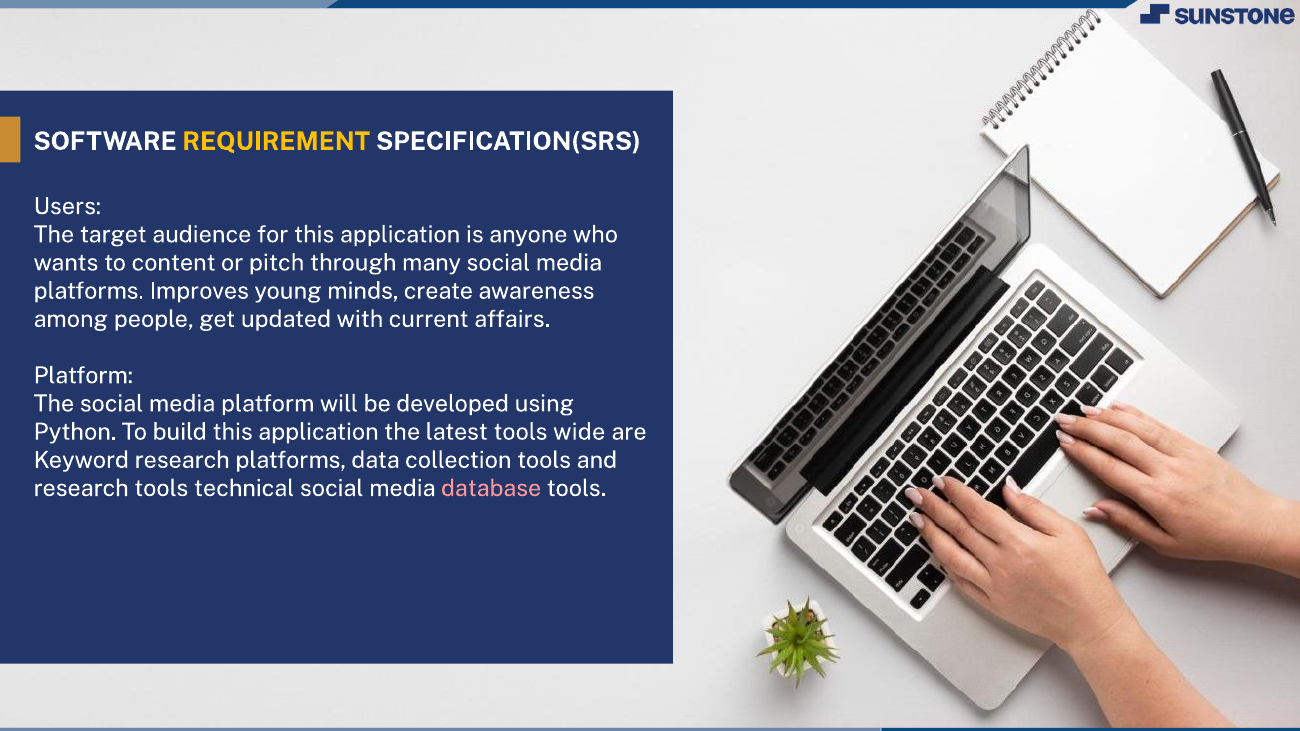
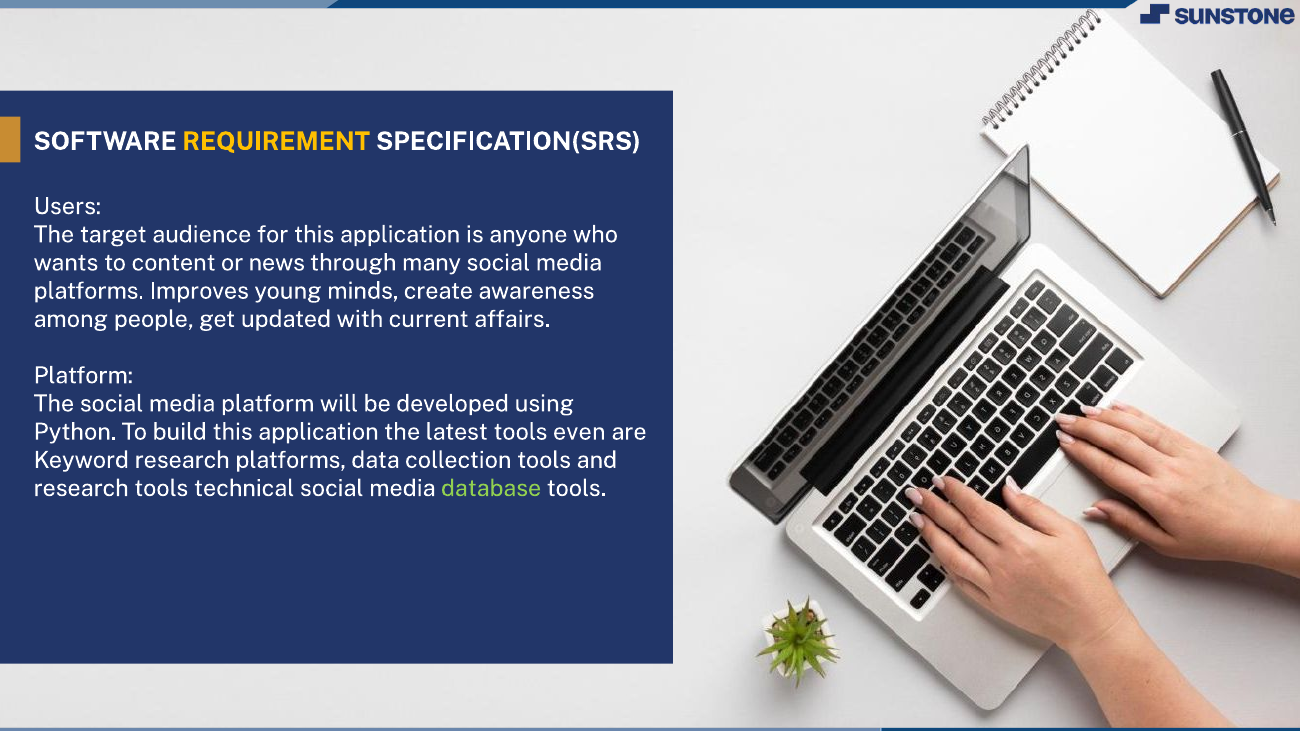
pitch: pitch -> news (277, 263)
wide: wide -> even (579, 432)
database colour: pink -> light green (491, 488)
